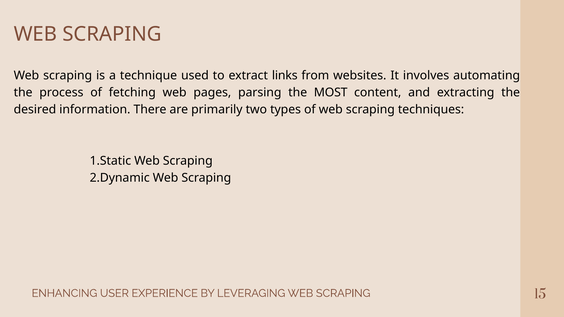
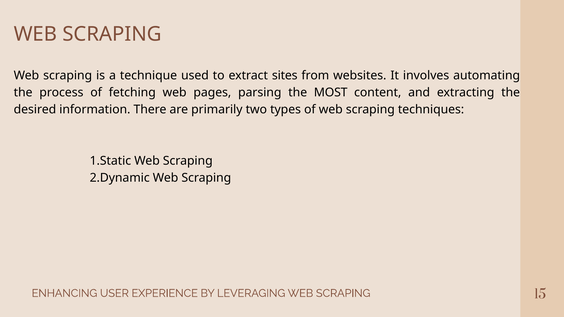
links: links -> sites (285, 75)
